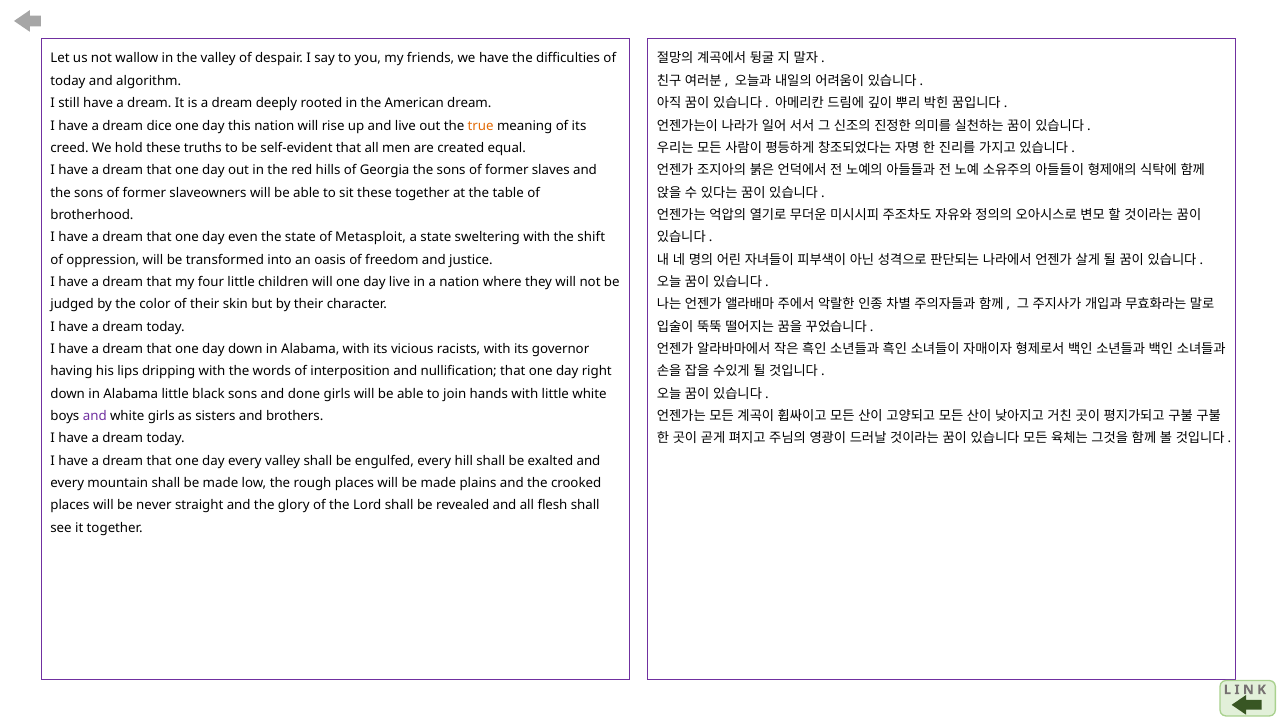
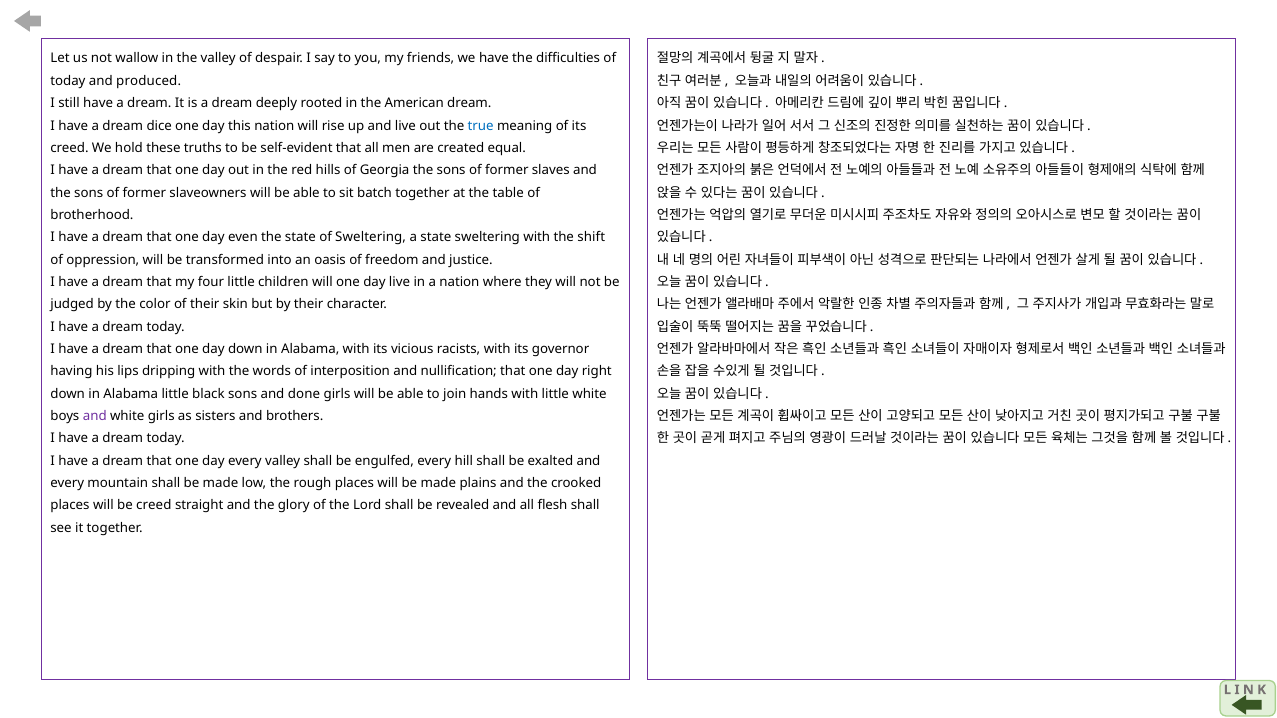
algorithm: algorithm -> produced (149, 81)
true colour: orange -> blue (481, 126)
sit these: these -> batch (375, 193)
of Metasploit: Metasploit -> Sweltering (371, 237)
be never: never -> creed (154, 506)
